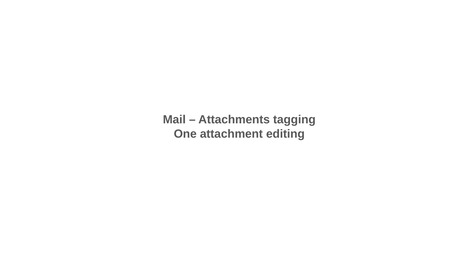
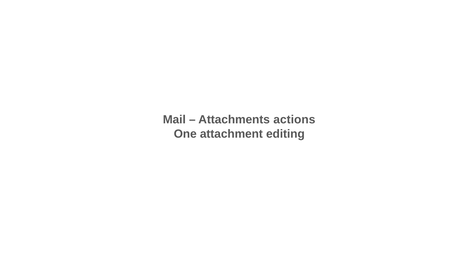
tagging: tagging -> actions (294, 119)
